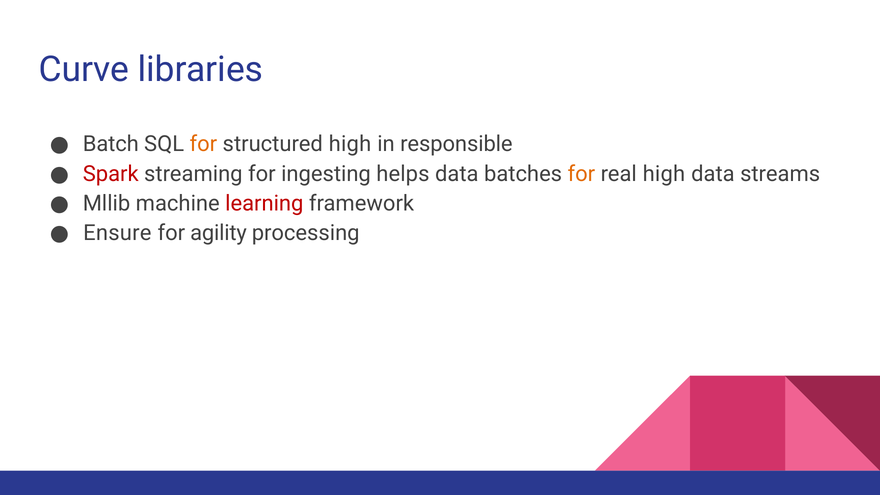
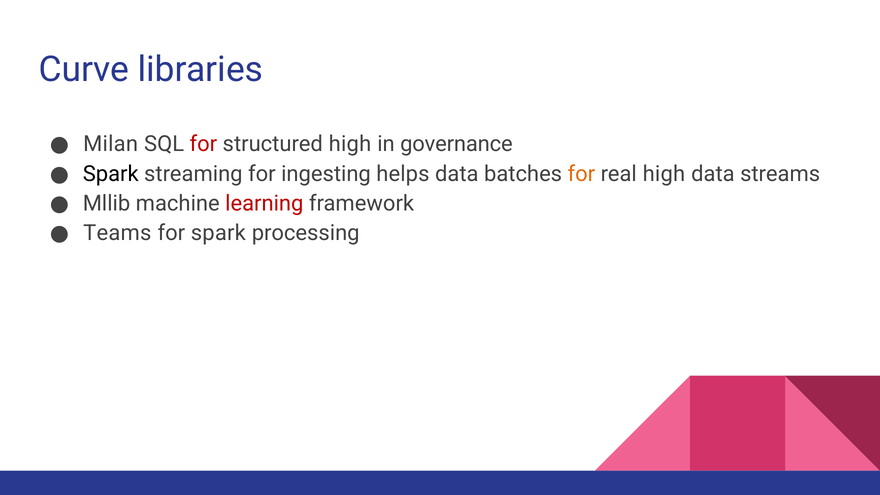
Batch: Batch -> Milan (111, 144)
for colour: orange -> red (203, 144)
responsible: responsible -> governance (456, 144)
Spark colour: red -> black (111, 174)
Ensure: Ensure -> Teams (117, 233)
for agility: agility -> spark (218, 233)
